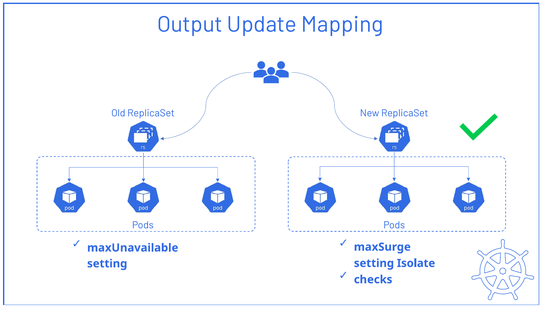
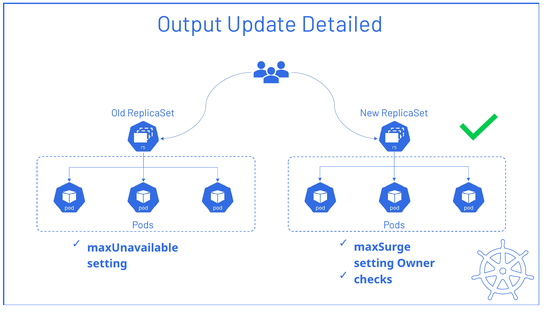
Mapping: Mapping -> Detailed (342, 24)
Isolate: Isolate -> Owner (416, 263)
